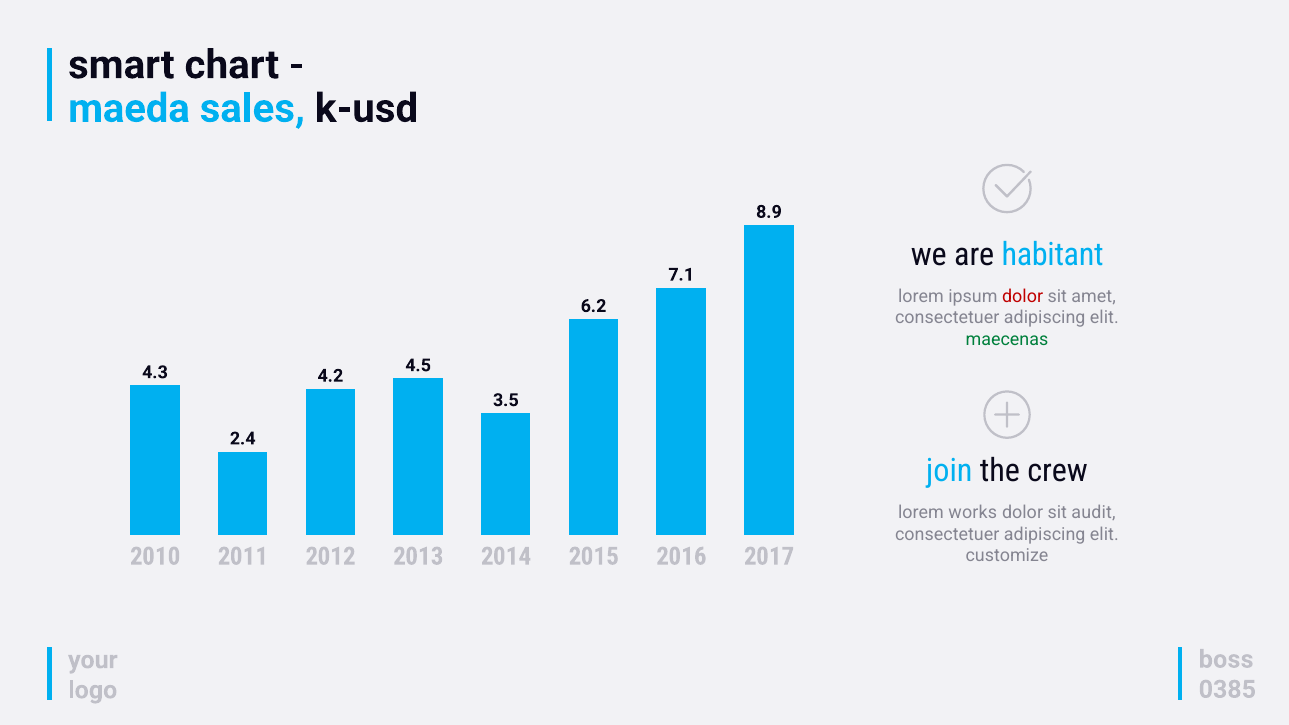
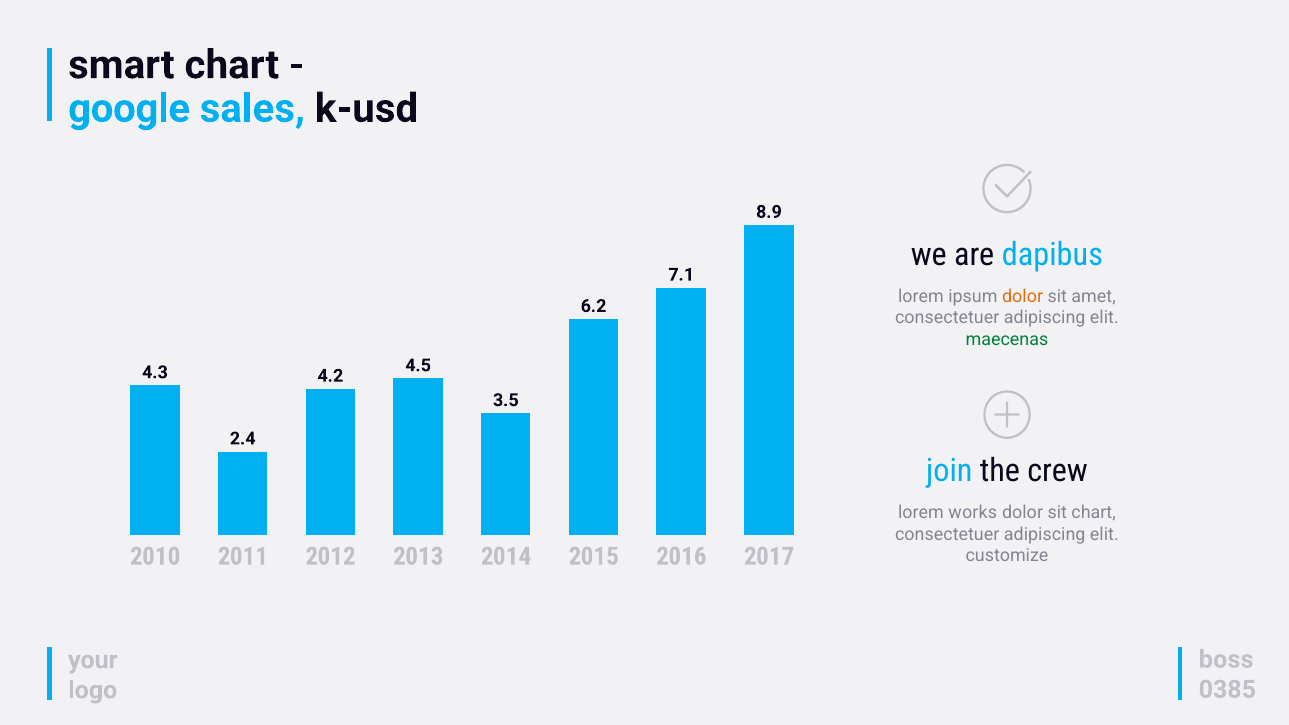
maeda: maeda -> google (129, 108)
habitant: habitant -> dapibus (1052, 255)
dolor colour: red -> orange (1023, 296)
sit audit: audit -> chart (1094, 513)
